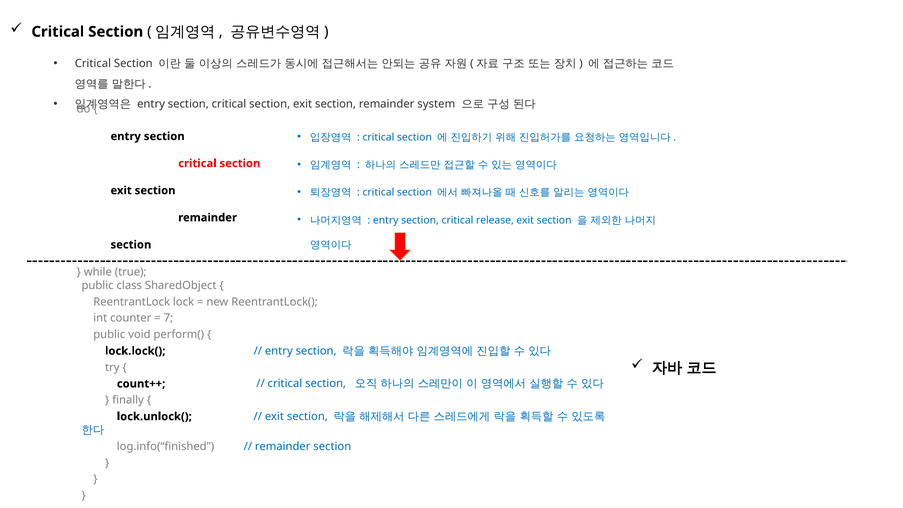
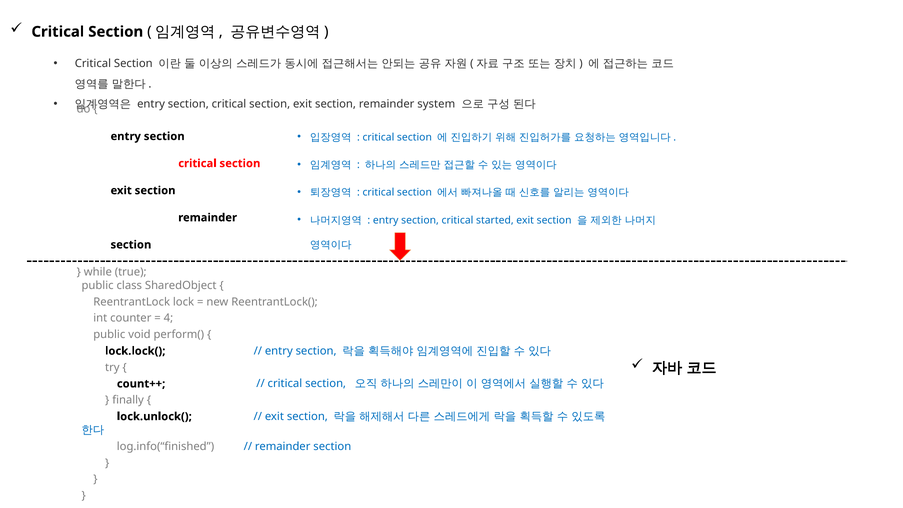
release: release -> started (495, 220)
7: 7 -> 4 (168, 318)
